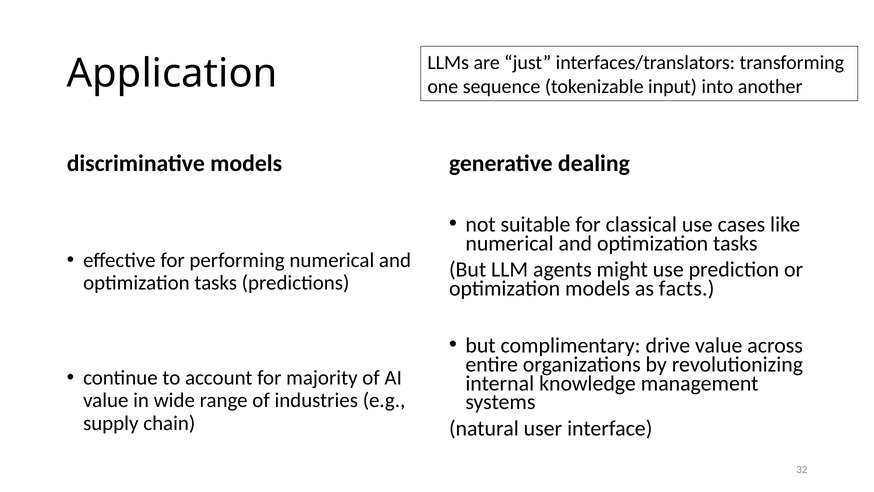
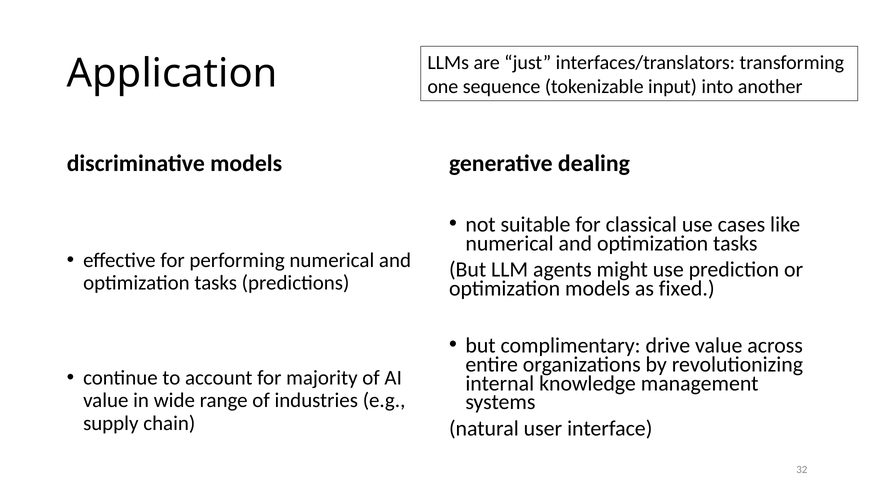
facts: facts -> fixed (687, 288)
